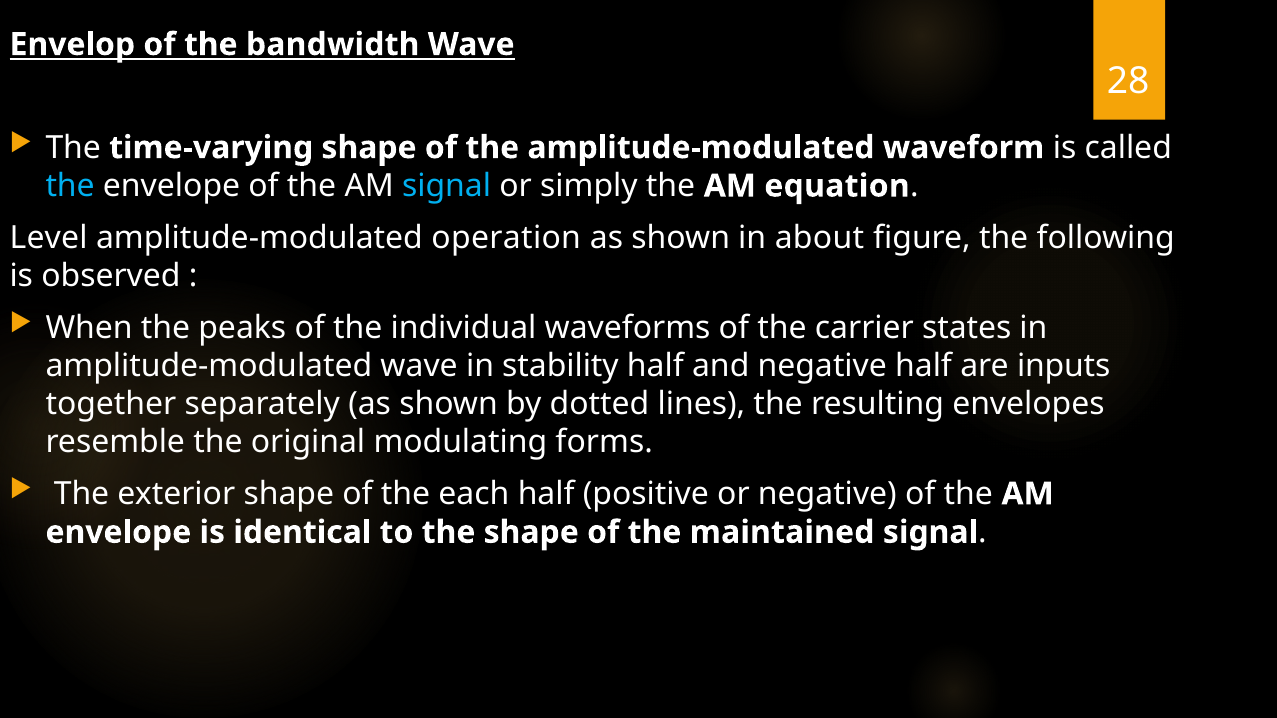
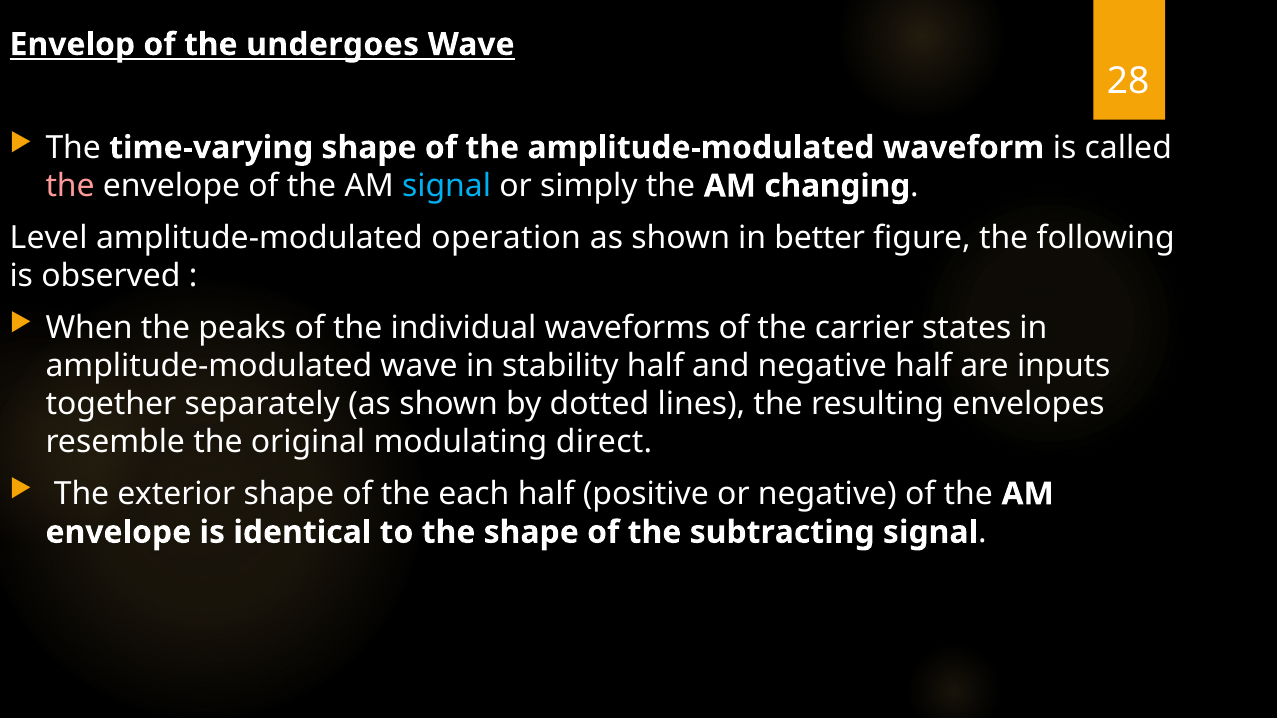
bandwidth: bandwidth -> undergoes (333, 45)
the colour: light blue -> pink (70, 186)
equation: equation -> changing (837, 186)
about: about -> better (820, 238)
forms: forms -> direct (604, 443)
maintained: maintained -> subtracting (782, 532)
